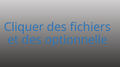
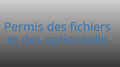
Cliquer: Cliquer -> Permis (24, 27)
